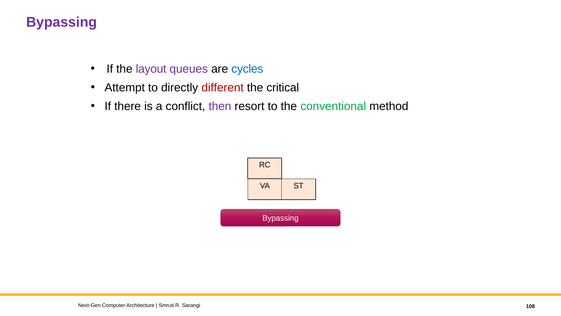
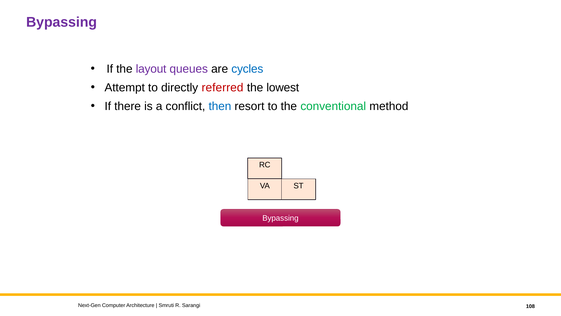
different: different -> referred (223, 88)
critical: critical -> lowest (283, 88)
then colour: purple -> blue (220, 106)
